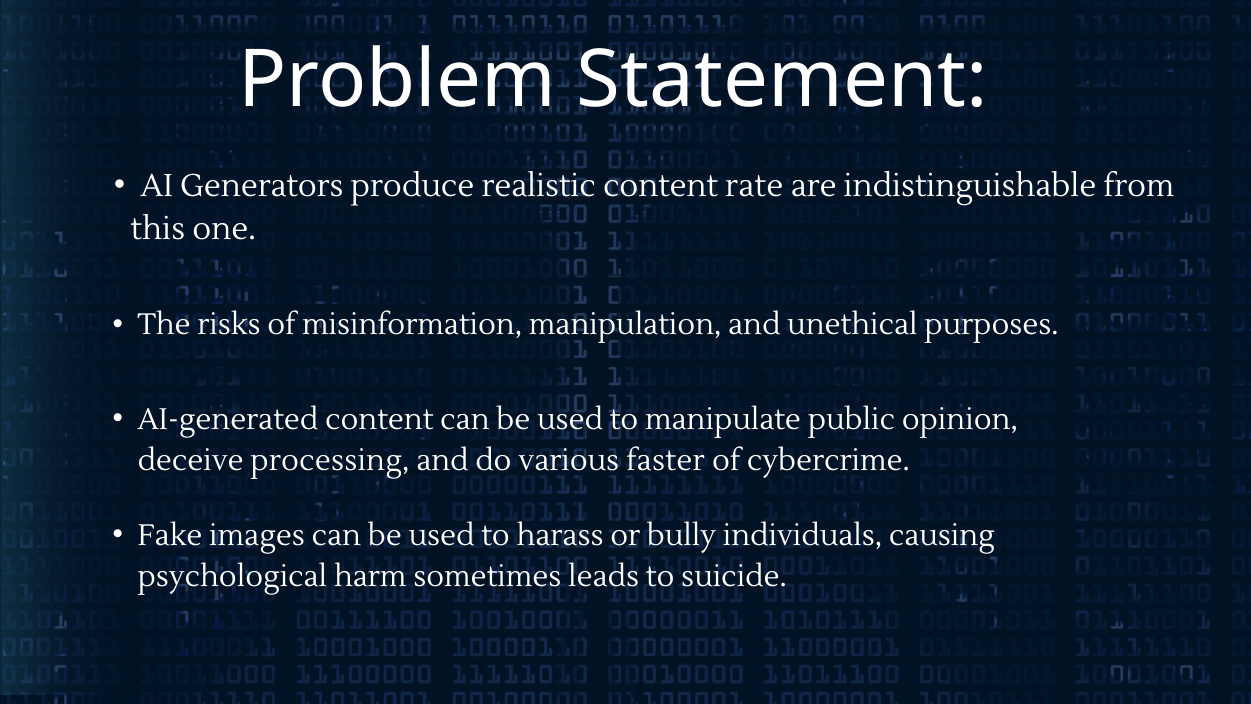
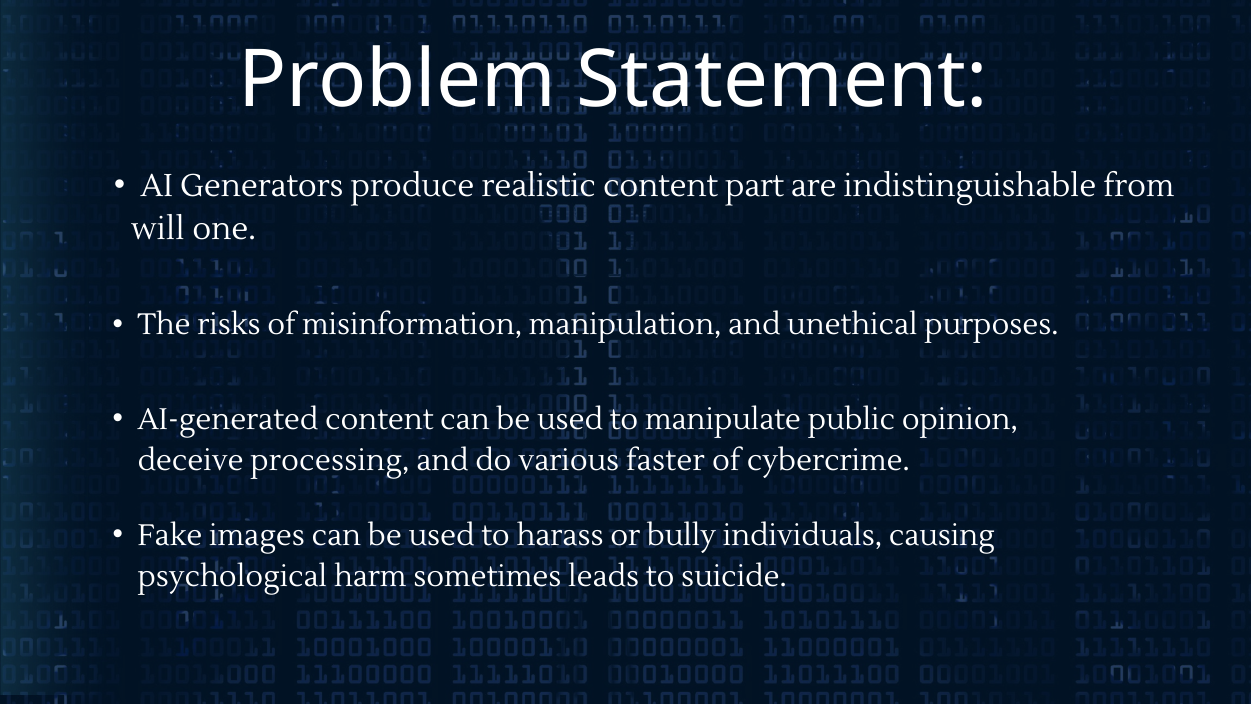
rate: rate -> part (754, 186)
this: this -> will (158, 229)
